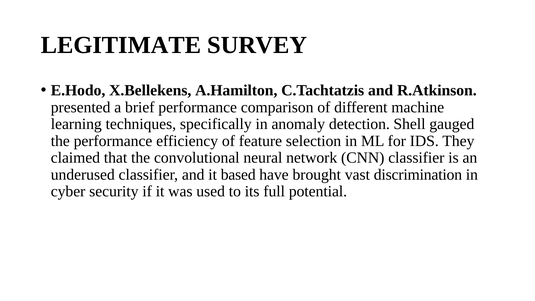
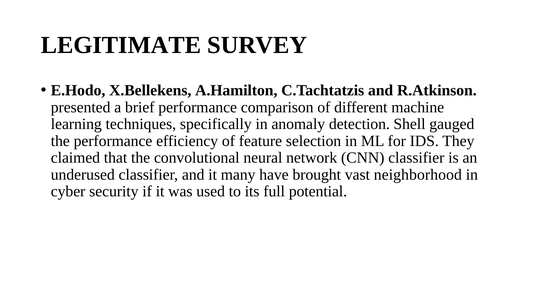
based: based -> many (238, 175)
discrimination: discrimination -> neighborhood (418, 175)
